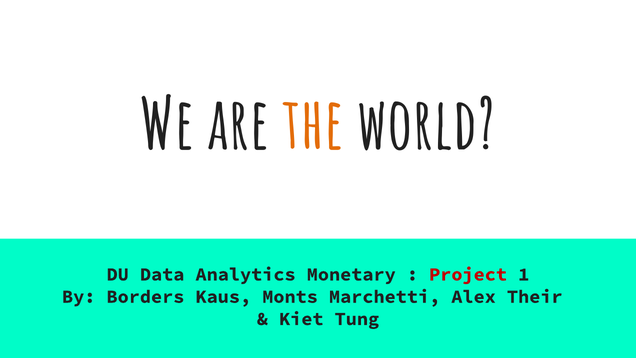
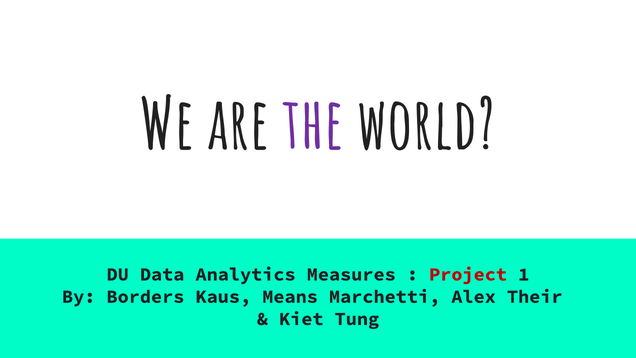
the colour: orange -> purple (313, 126)
Monetary: Monetary -> Measures (351, 274)
Monts: Monts -> Means (290, 296)
